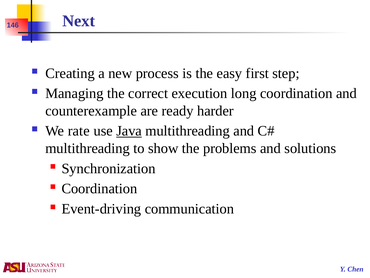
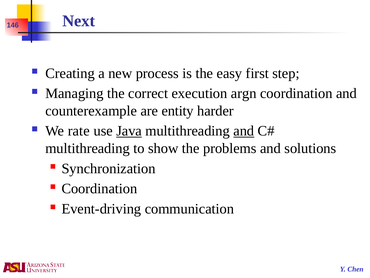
long: long -> argn (244, 93)
ready: ready -> entity (178, 111)
and underline: none -> present (244, 131)
